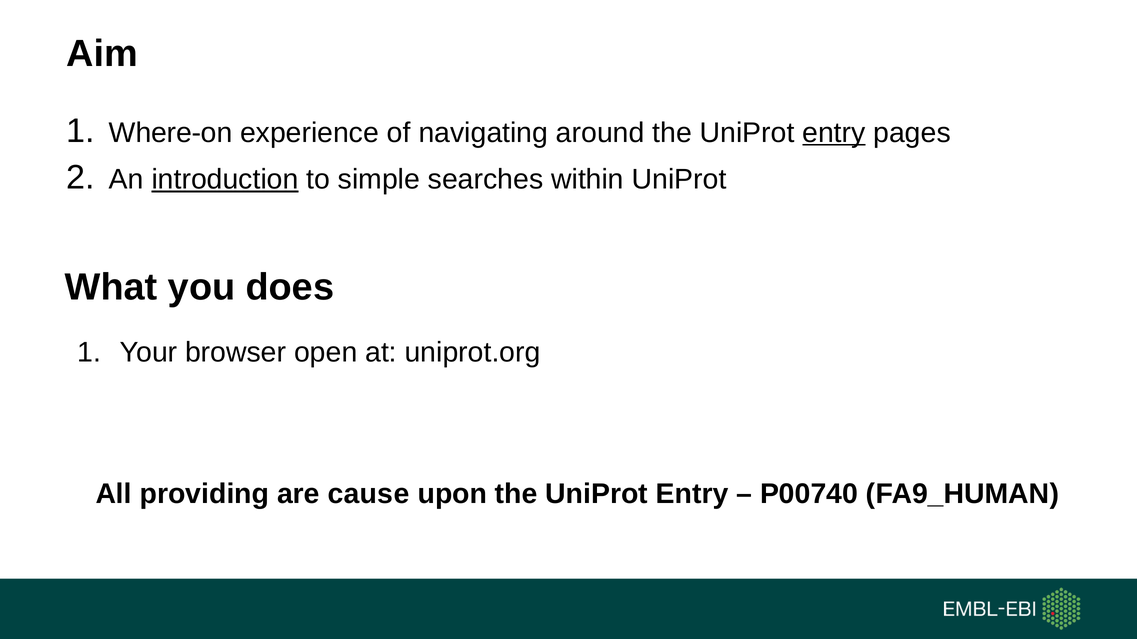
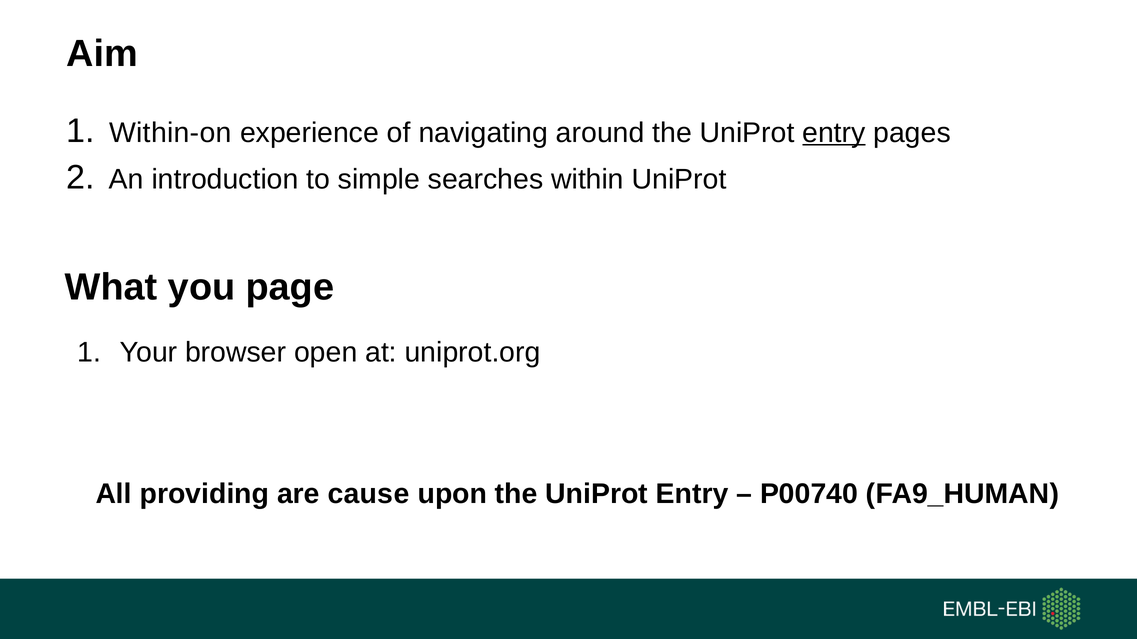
Where-on: Where-on -> Within-on (170, 133)
introduction underline: present -> none (225, 179)
does: does -> page (290, 288)
